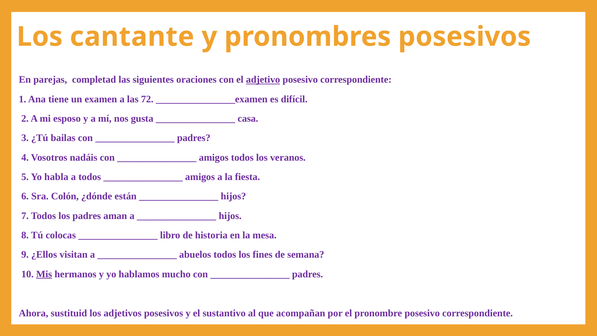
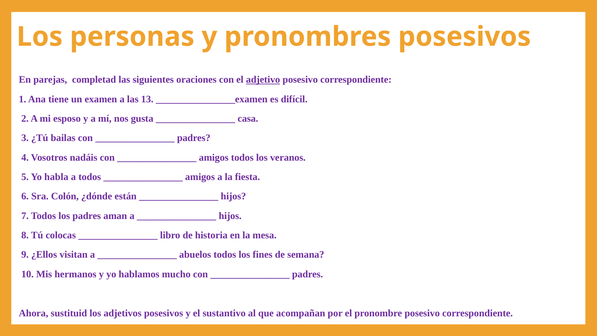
cantante: cantante -> personas (132, 37)
72: 72 -> 13 (147, 99)
Mis underline: present -> none (44, 274)
